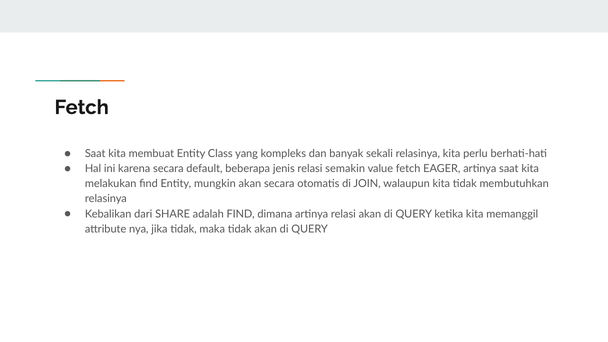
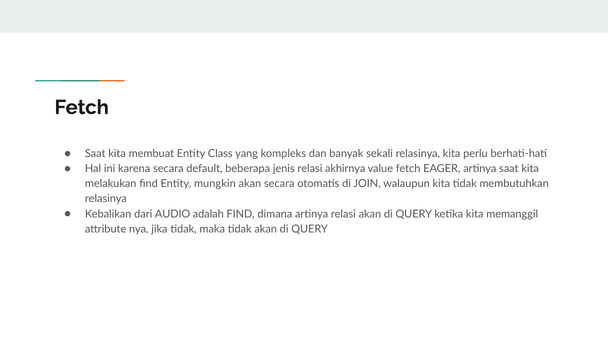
semakin: semakin -> akhirnya (345, 169)
SHARE: SHARE -> AUDIO (173, 214)
